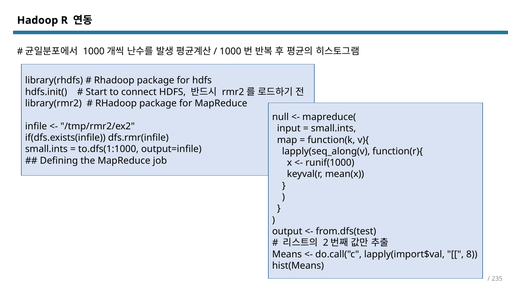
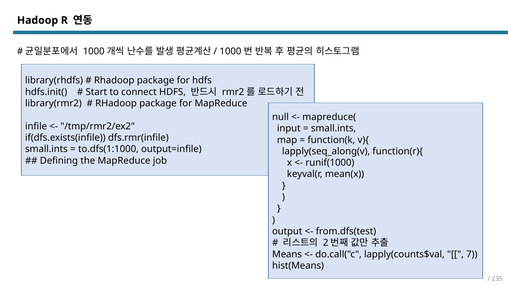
lapply(import$val: lapply(import$val -> lapply(counts$val (404, 254)
8: 8 -> 7 (472, 254)
